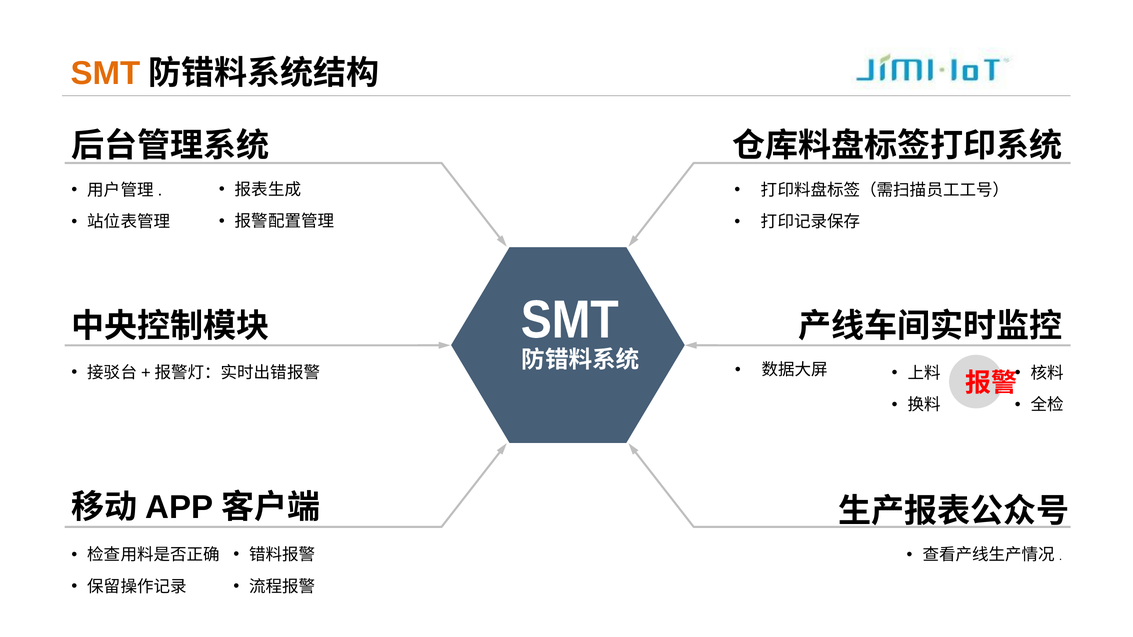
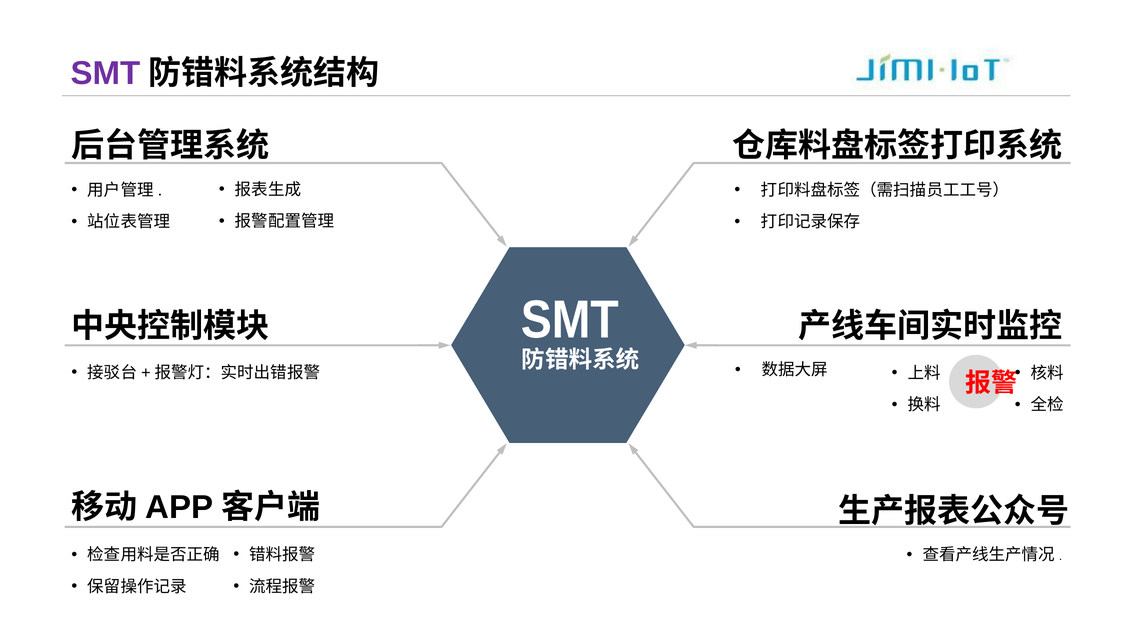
SMT colour: orange -> purple (106, 73)
